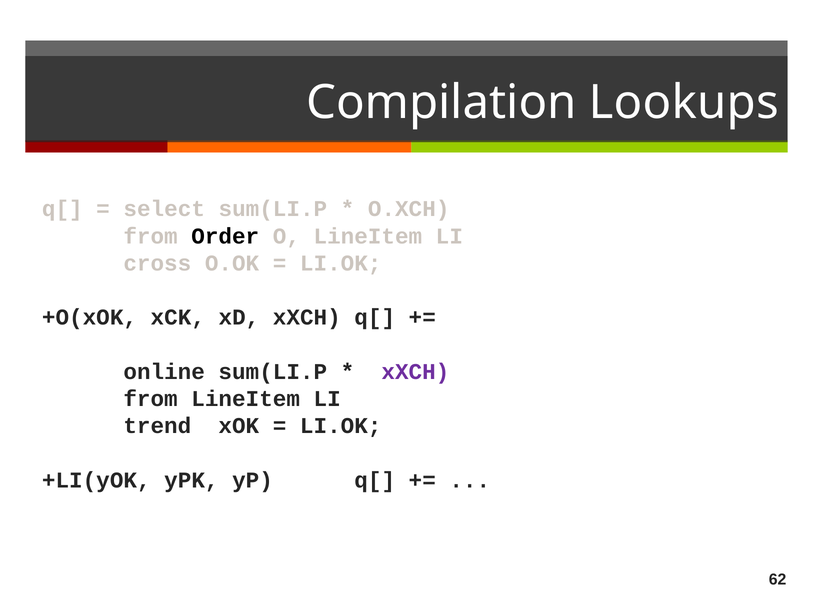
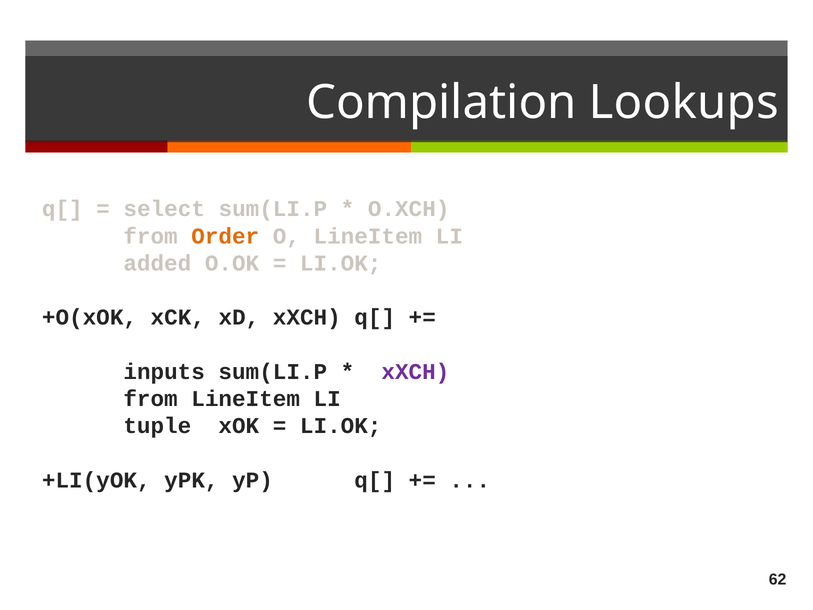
Order colour: black -> orange (225, 236)
cross: cross -> added (157, 263)
online: online -> inputs (164, 372)
trend: trend -> tuple (157, 426)
